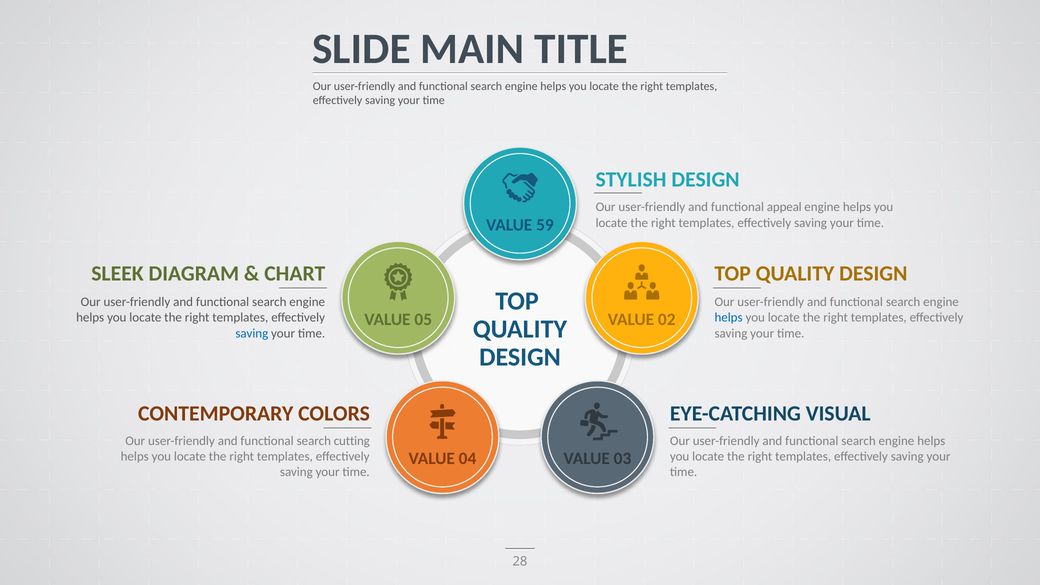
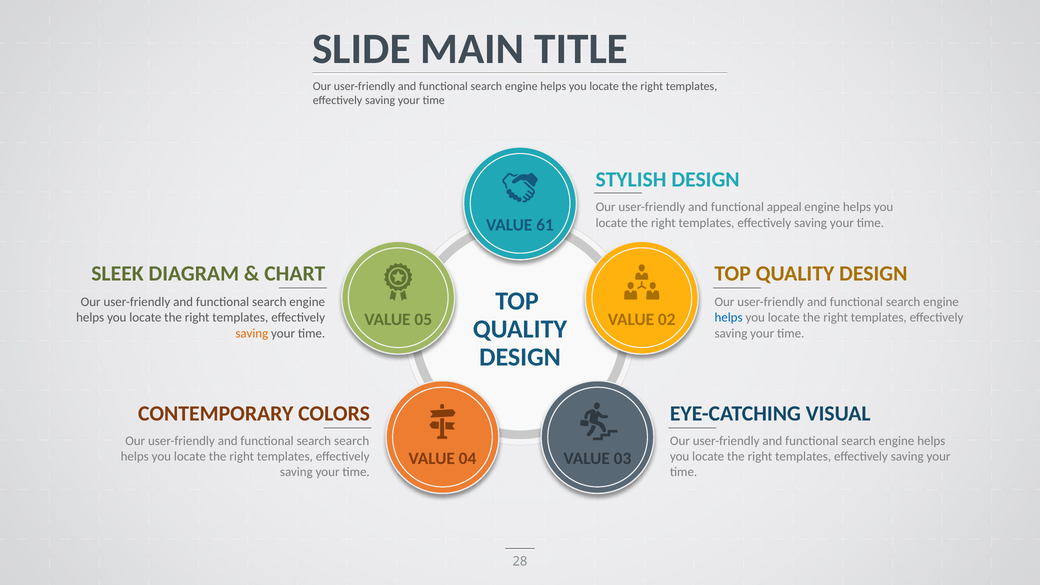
59: 59 -> 61 (545, 225)
saving colour: blue -> orange (252, 333)
search cutting: cutting -> search (352, 441)
